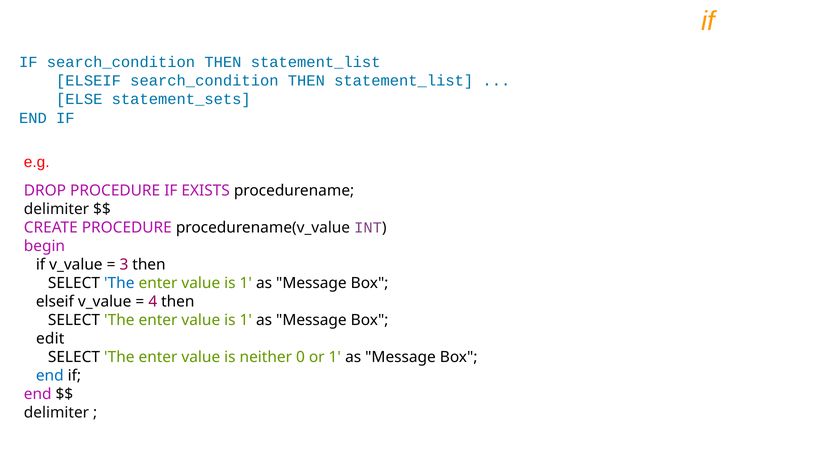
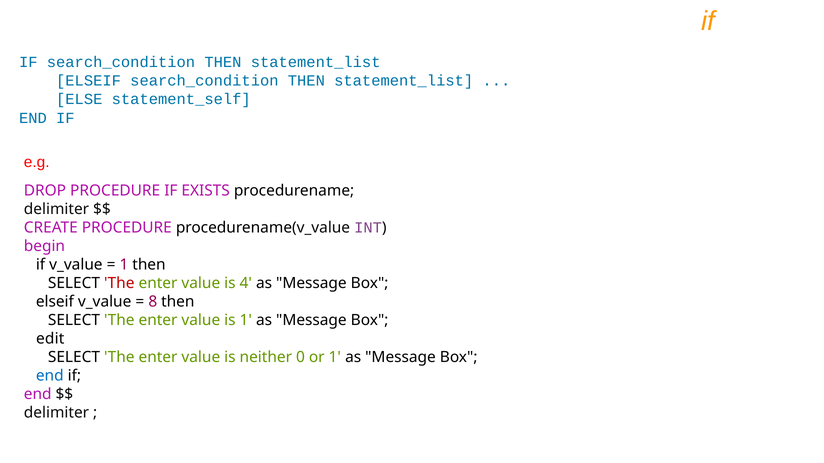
statement_sets: statement_sets -> statement_self (181, 99)
3: 3 -> 1 (124, 265)
The colour: blue -> red (119, 283)
1: 1 -> 4 (246, 283)
4: 4 -> 8 (153, 302)
